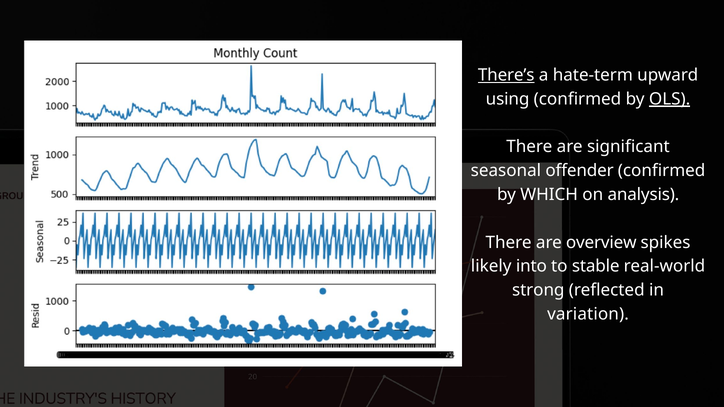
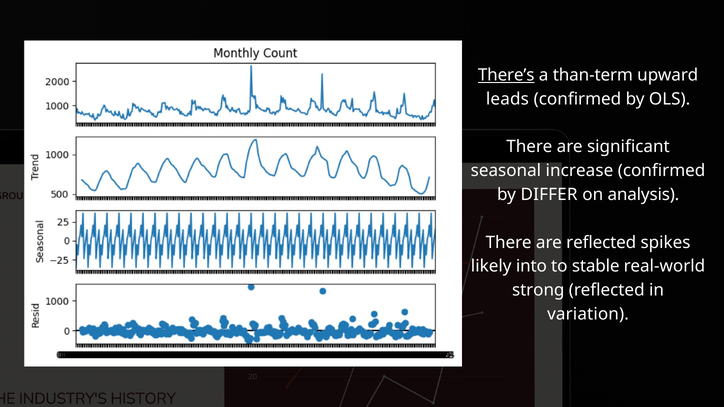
hate-term: hate-term -> than-term (593, 75)
using: using -> leads (507, 99)
OLS underline: present -> none (670, 99)
offender: offender -> increase (579, 171)
WHICH: WHICH -> DIFFER (549, 195)
are overview: overview -> reflected (601, 243)
